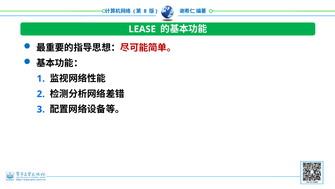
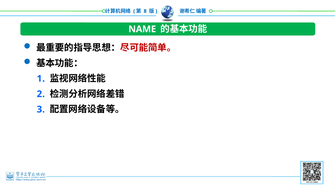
LEASE: LEASE -> NAME (142, 29)
